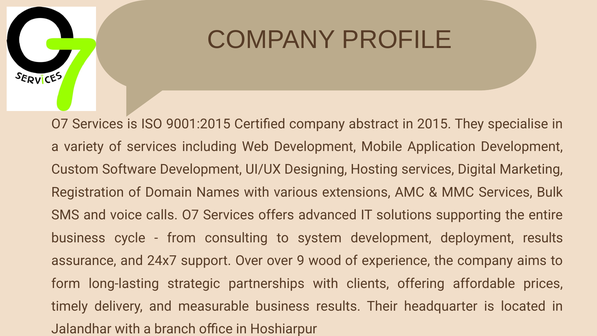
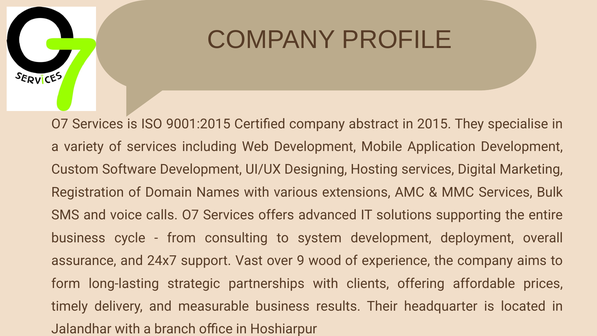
deployment results: results -> overall (543, 238)
support Over: Over -> Vast (249, 261)
